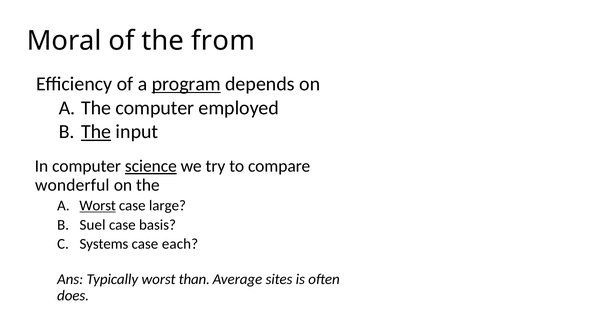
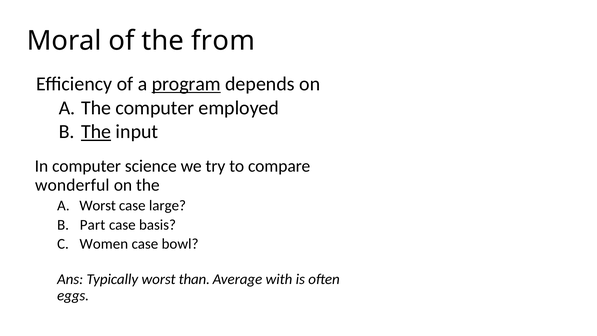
science underline: present -> none (151, 166)
Worst underline: present -> none (98, 205)
Suel: Suel -> Part (93, 225)
Systems: Systems -> Women (104, 244)
each: each -> bowl (180, 244)
sites: sites -> with (279, 279)
does: does -> eggs (73, 295)
